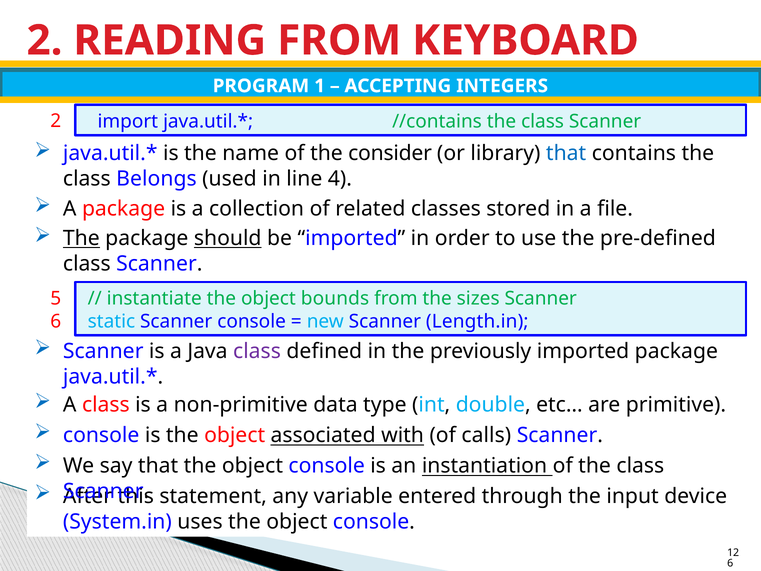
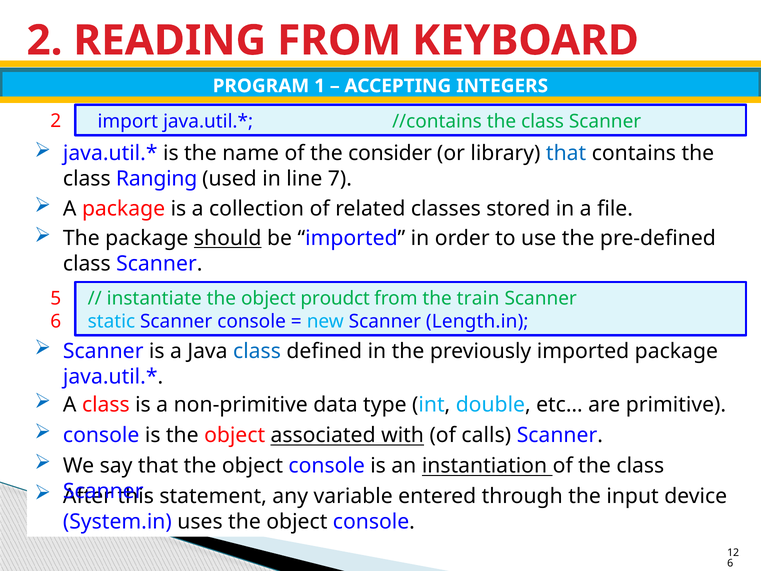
Belongs: Belongs -> Ranging (157, 179)
4: 4 -> 7 (340, 179)
The underline: present -> none (81, 238)
bounds: bounds -> proudct (335, 298)
sizes: sizes -> train (478, 298)
class colour: purple -> blue (257, 351)
